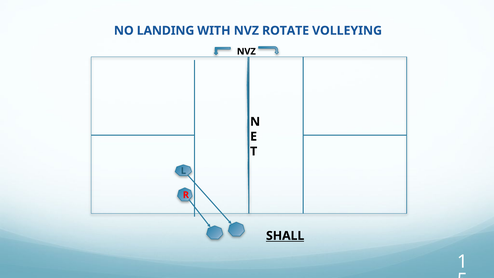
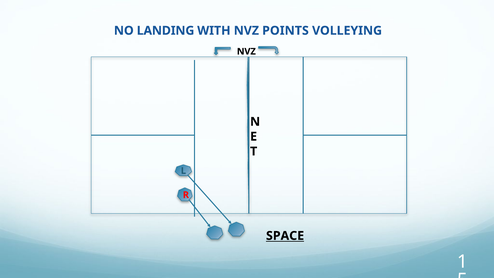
ROTATE: ROTATE -> POINTS (285, 31)
SHALL: SHALL -> SPACE (285, 236)
